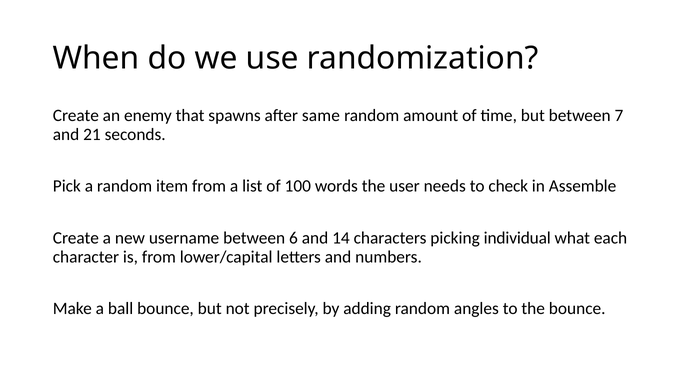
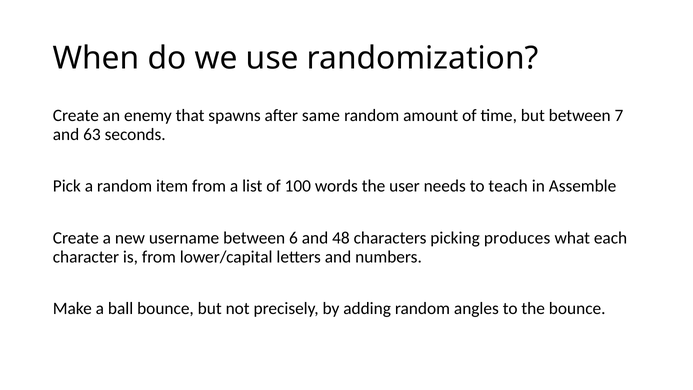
21: 21 -> 63 (92, 134)
check: check -> teach (508, 186)
14: 14 -> 48 (341, 238)
individual: individual -> produces (517, 238)
